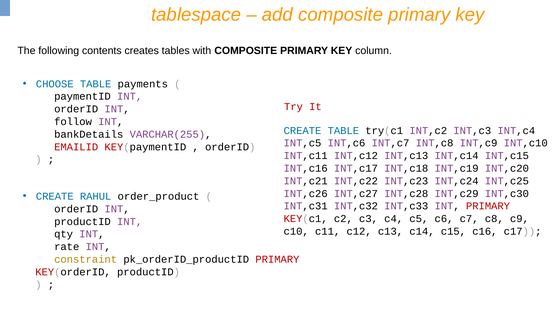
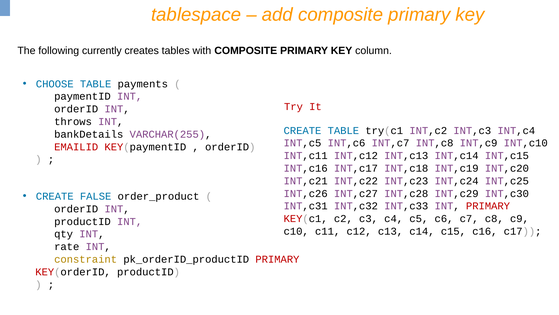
contents: contents -> currently (102, 51)
follow: follow -> throws (73, 121)
RAHUL: RAHUL -> FALSE (96, 196)
